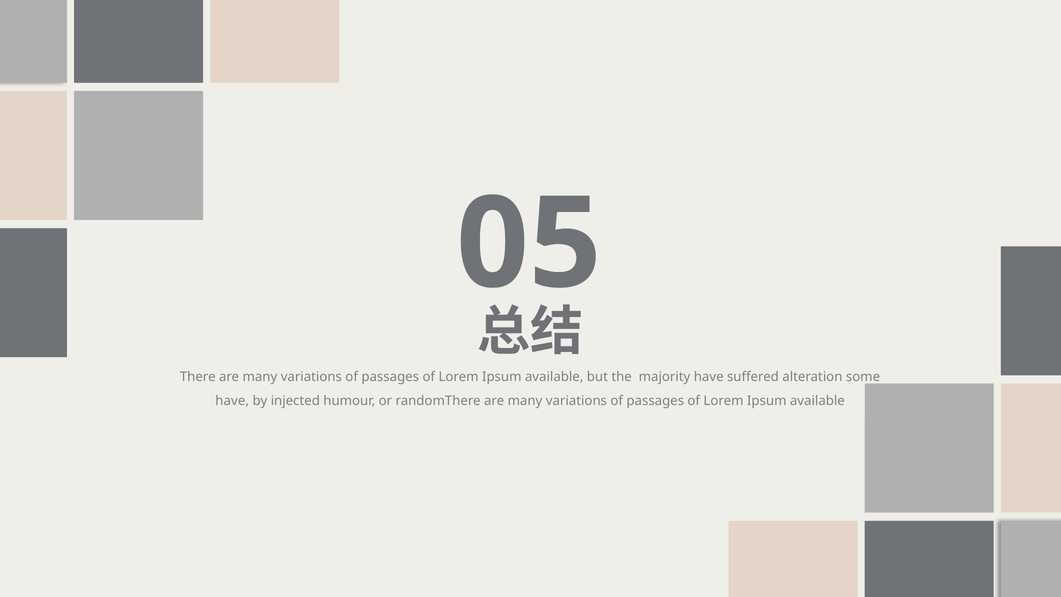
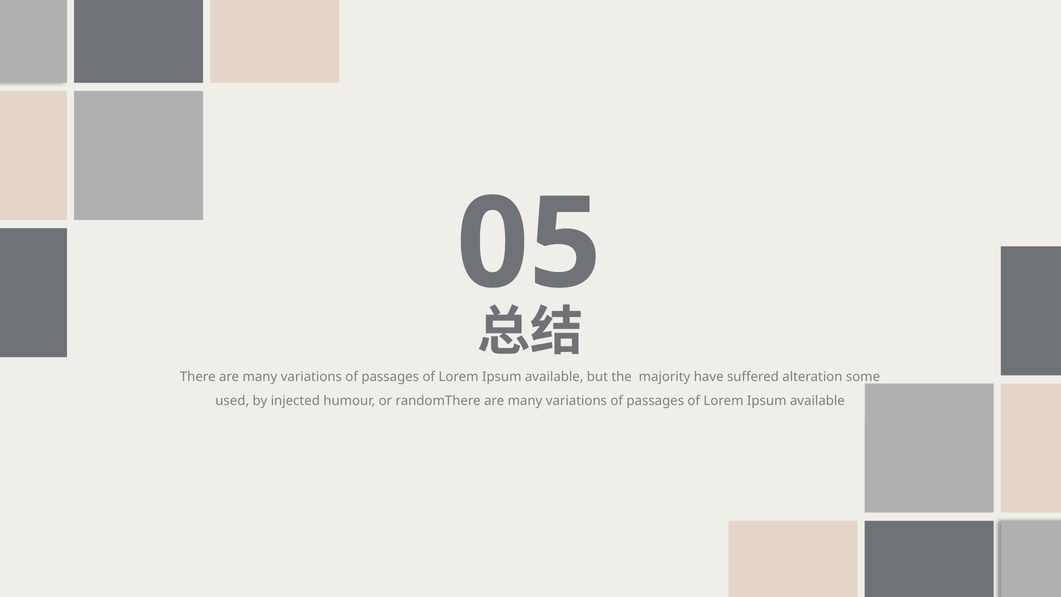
have: have -> used (232, 401)
